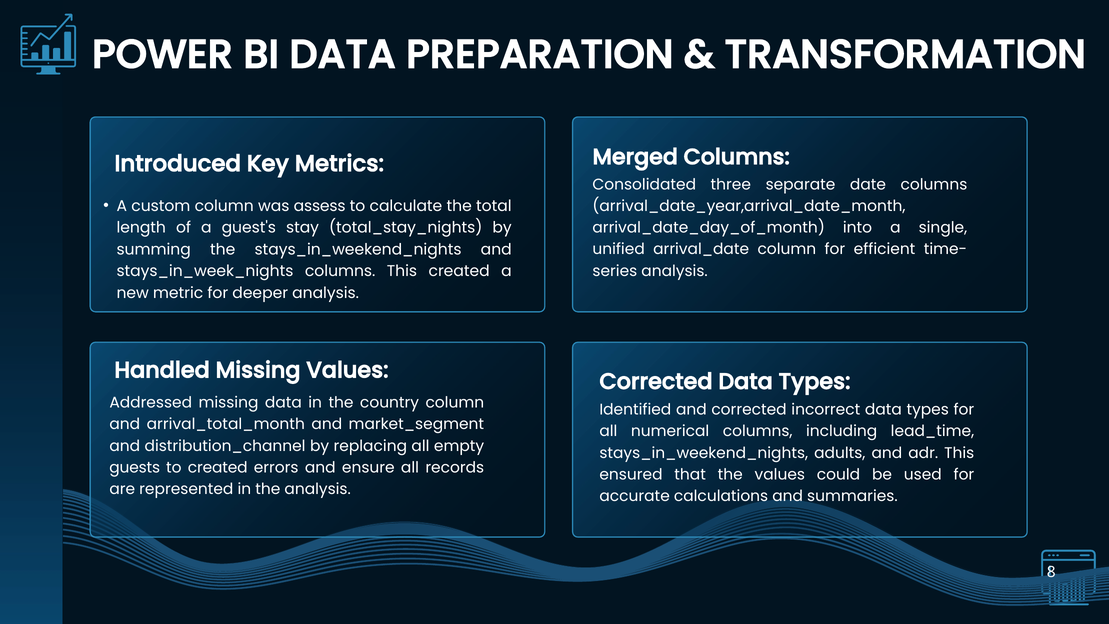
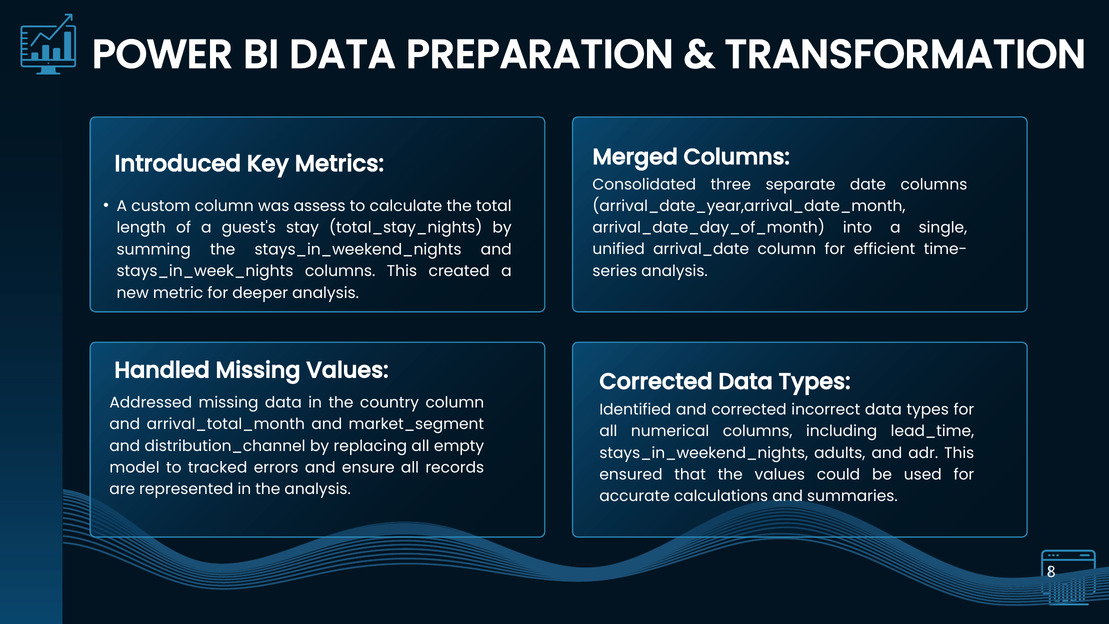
guests: guests -> model (135, 467)
to created: created -> tracked (218, 467)
